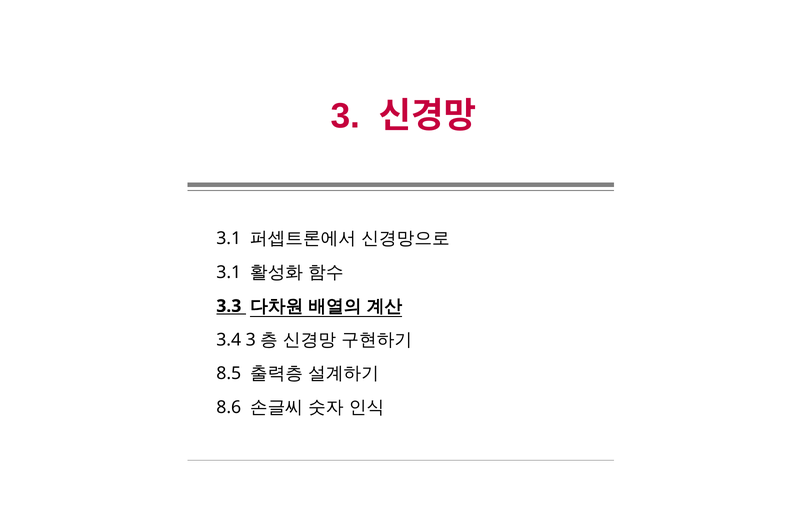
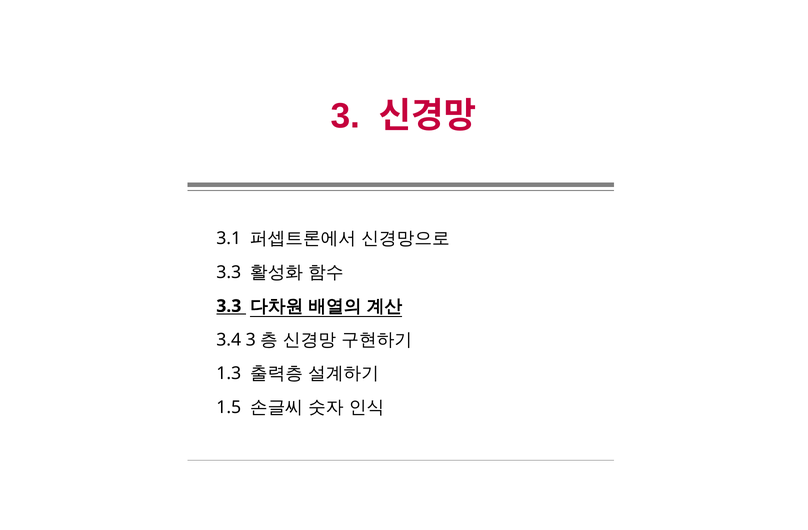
3.1: 3.1 -> 3.3 (229, 273)
8.5: 8.5 -> 1.3 (229, 374)
8.6: 8.6 -> 1.5 (229, 408)
